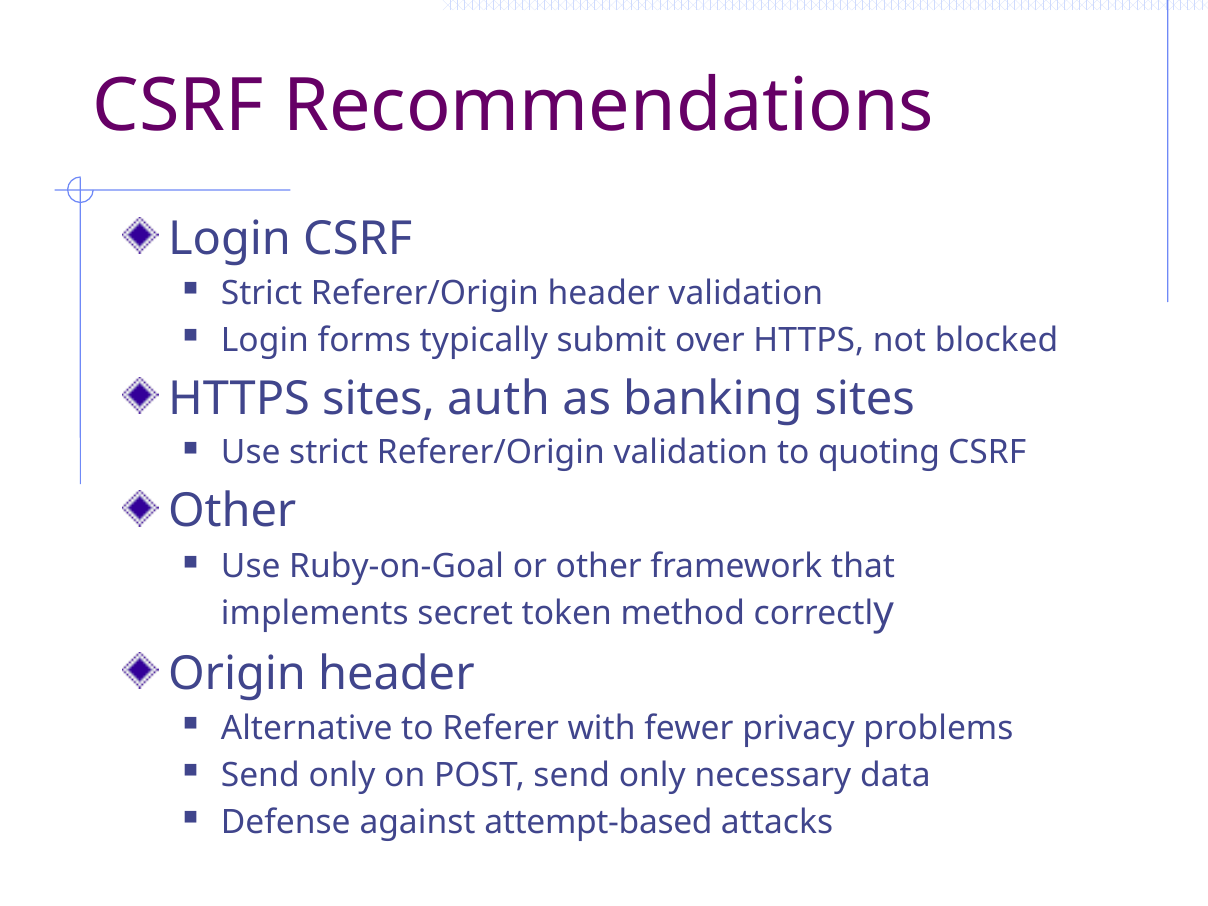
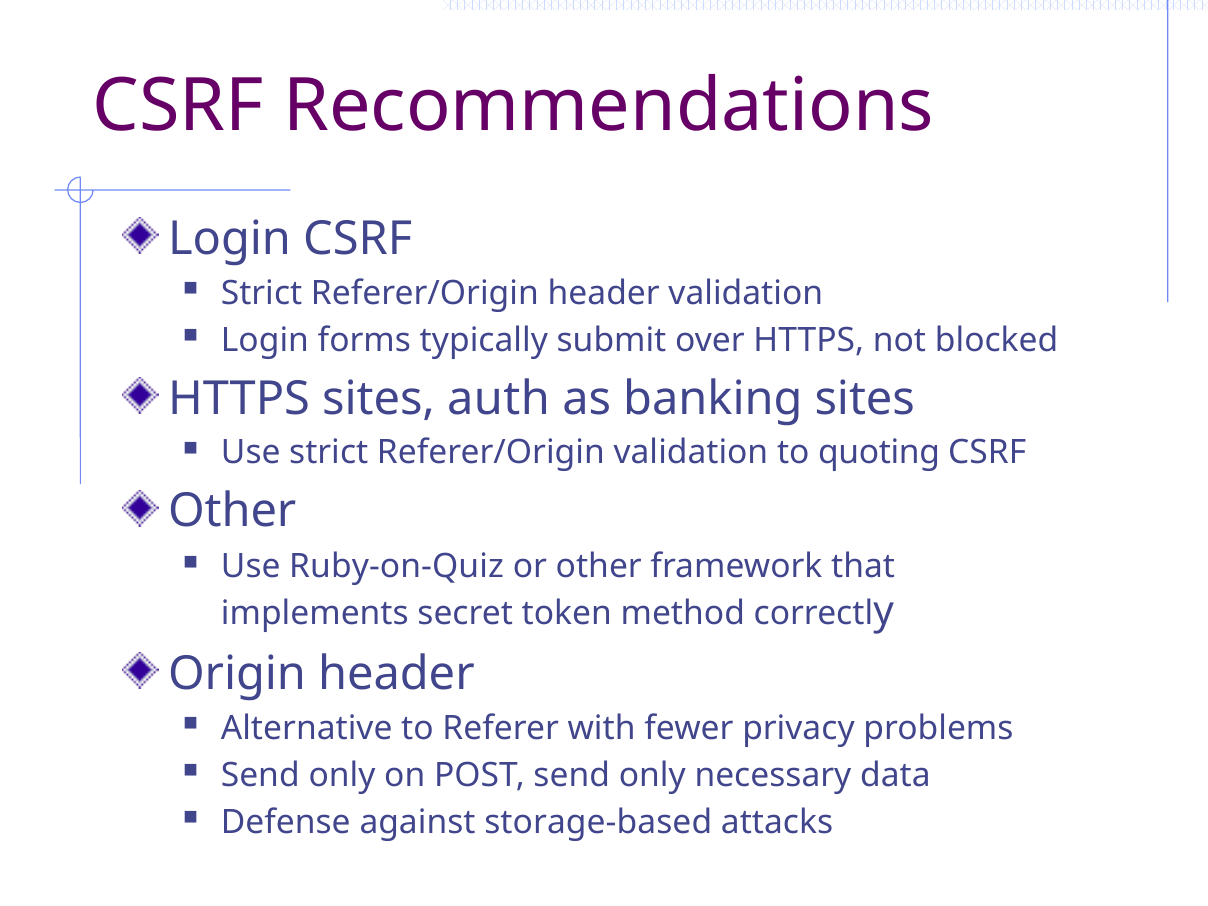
Ruby-on-Goal: Ruby-on-Goal -> Ruby-on-Quiz (397, 567)
attempt-based: attempt-based -> storage-based (598, 822)
